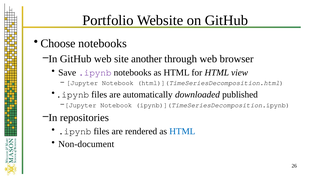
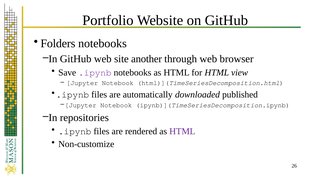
Choose: Choose -> Folders (58, 44)
HTML colour: blue -> purple (182, 131)
Non-document: Non-document -> Non-customize (86, 144)
